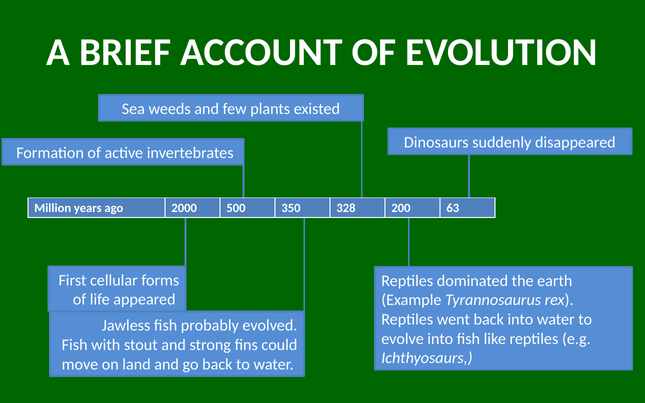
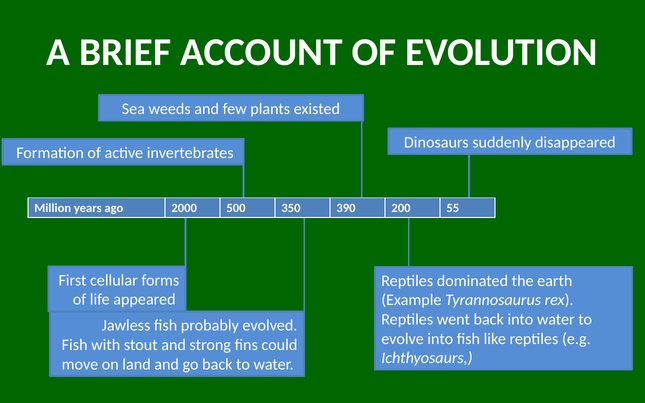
328: 328 -> 390 (346, 208)
63: 63 -> 55 (453, 208)
